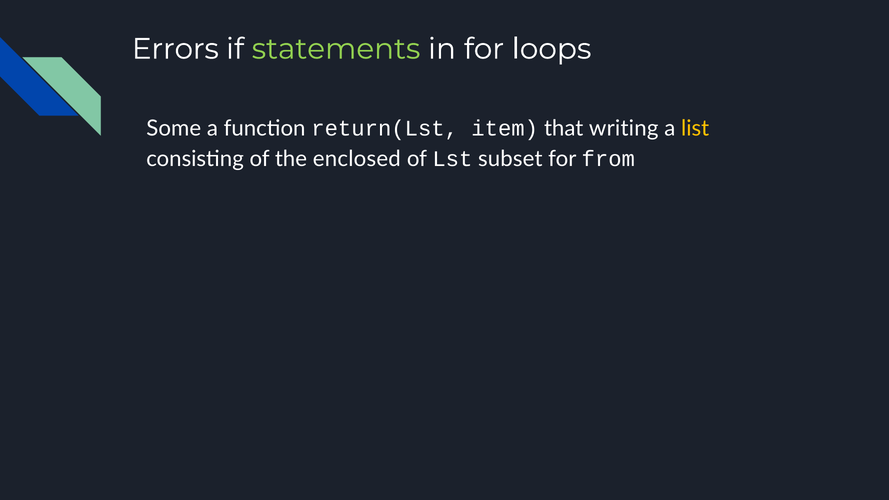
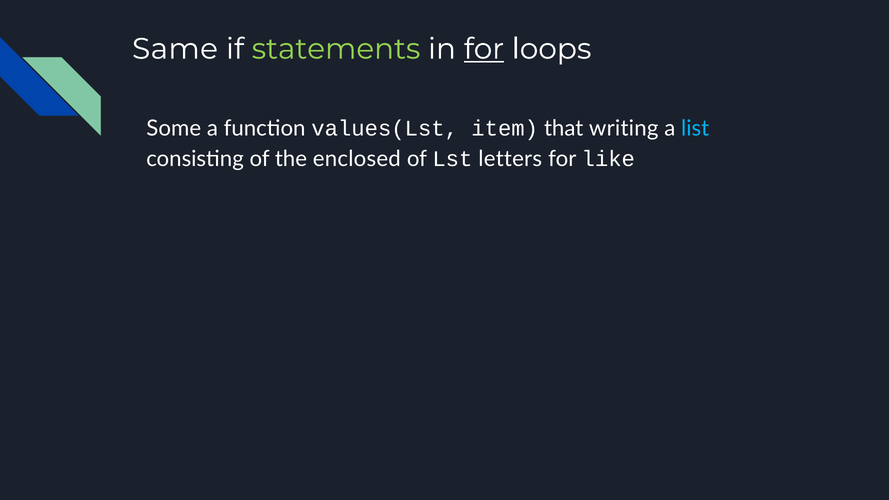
Errors: Errors -> Same (175, 49)
for underline: none -> present (484, 49)
return(Lst: return(Lst -> values(Lst (385, 128)
list colour: yellow -> light blue (695, 128)
subset: subset -> letters (510, 159)
from: from -> like (608, 159)
